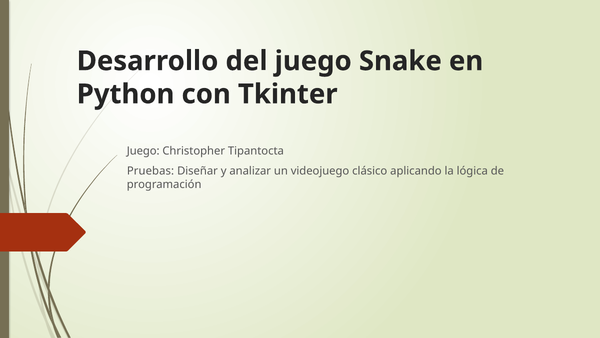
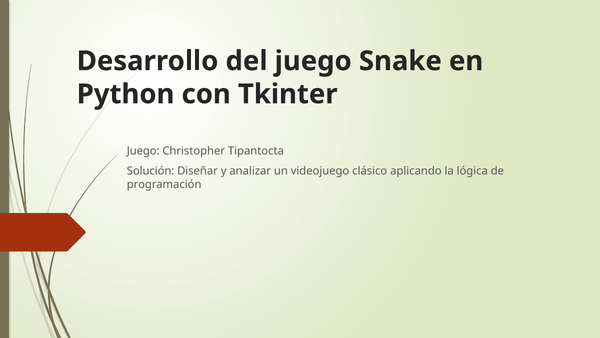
Pruebas: Pruebas -> Solución (151, 171)
